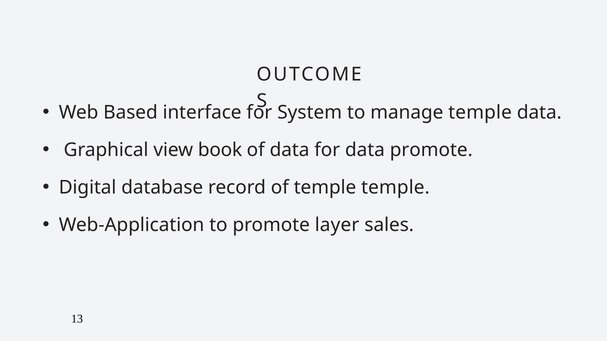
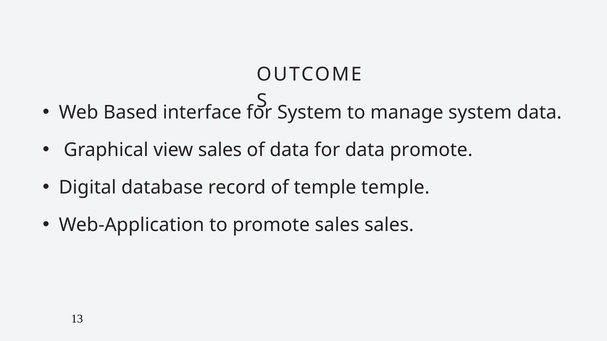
manage temple: temple -> system (480, 113)
view book: book -> sales (220, 150)
promote layer: layer -> sales (337, 225)
